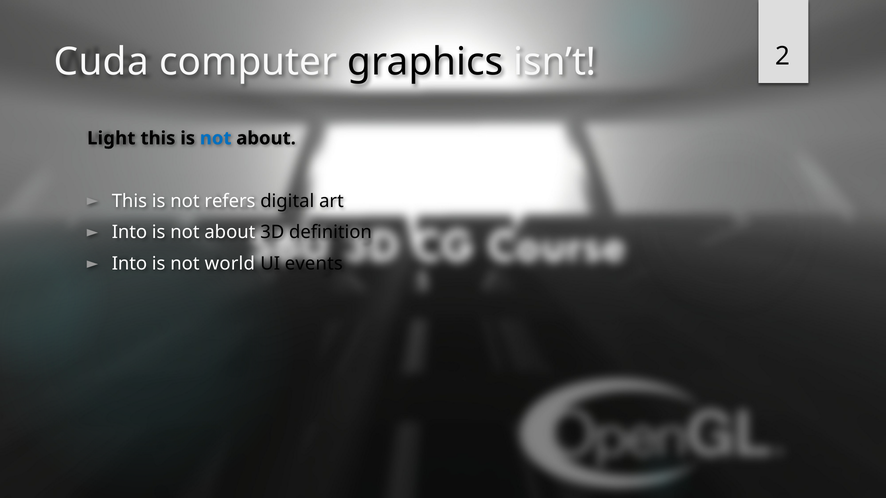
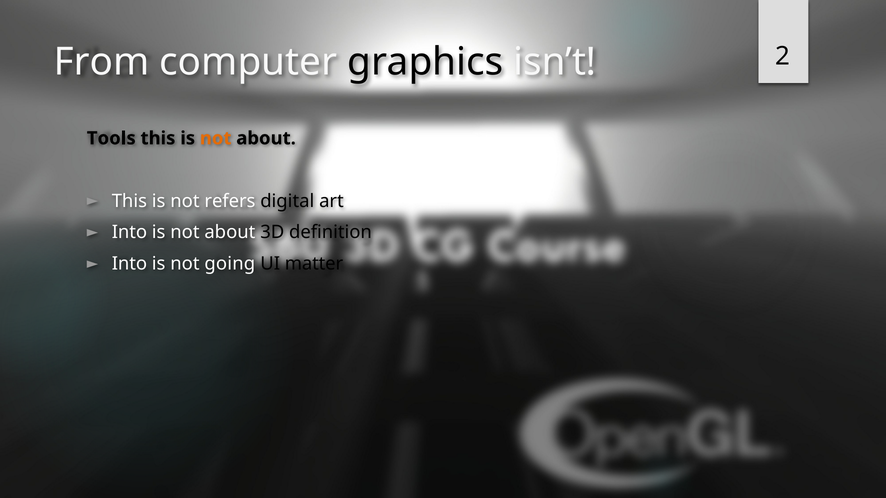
Cuda: Cuda -> From (101, 62)
Light: Light -> Tools (111, 138)
not colour: blue -> orange (216, 138)
world: world -> going (230, 264)
events: events -> matter (314, 264)
